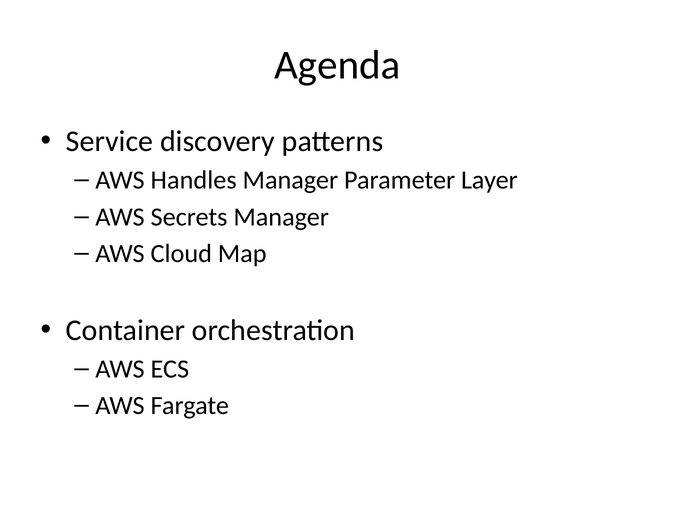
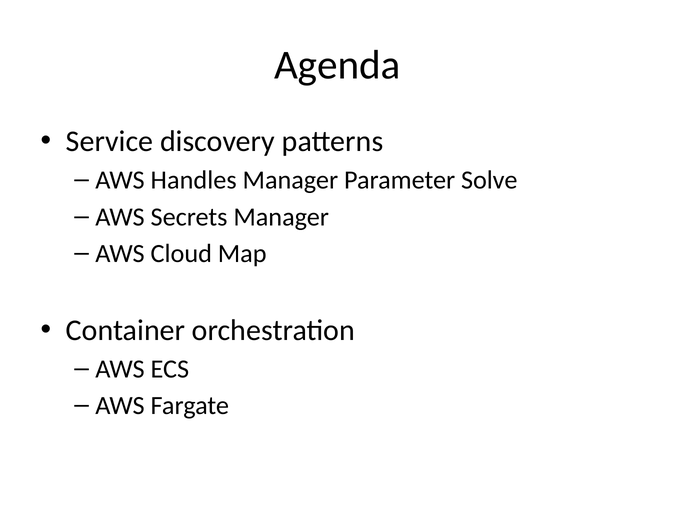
Layer: Layer -> Solve (489, 180)
